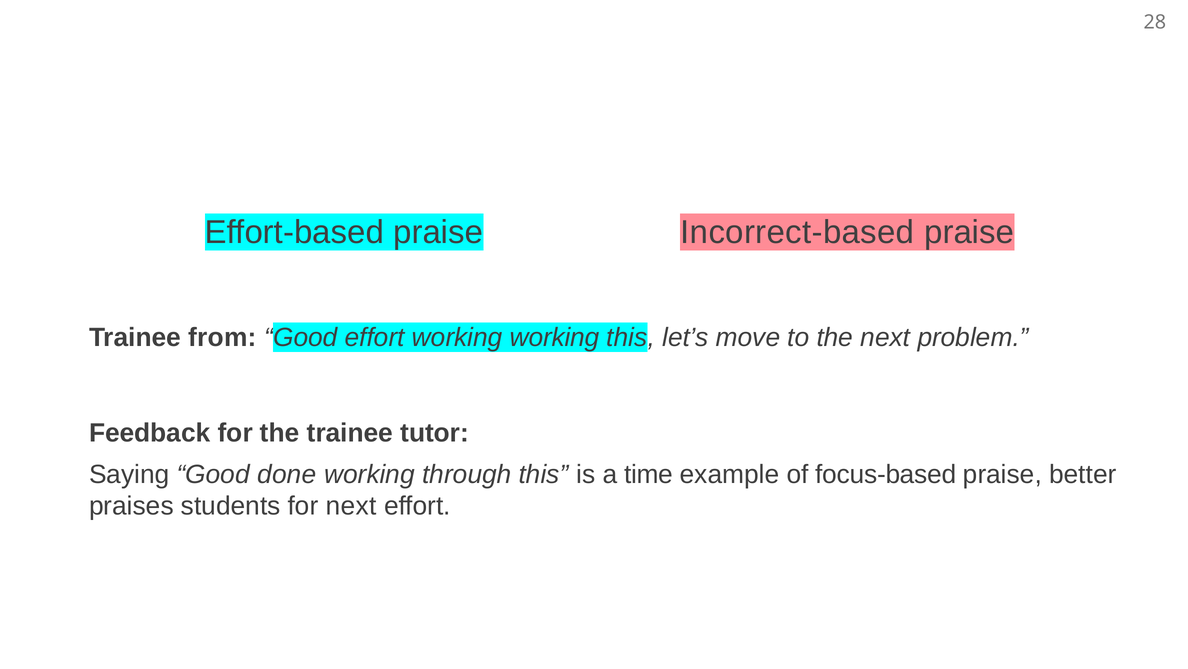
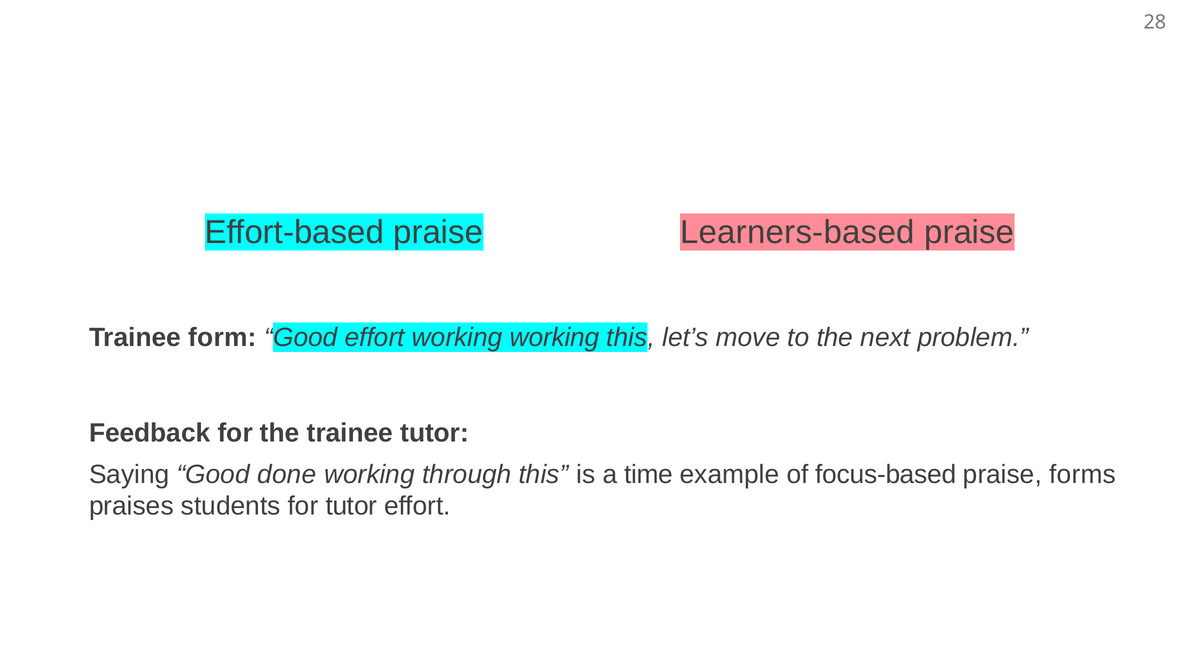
Incorrect-based: Incorrect-based -> Learners-based (797, 232)
from: from -> form (222, 337)
better: better -> forms (1083, 474)
for next: next -> tutor (351, 506)
